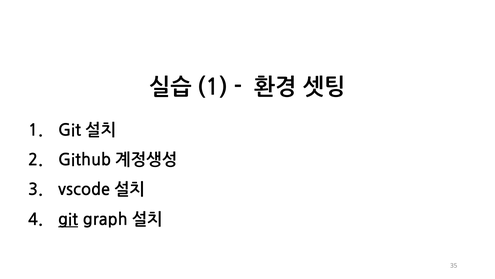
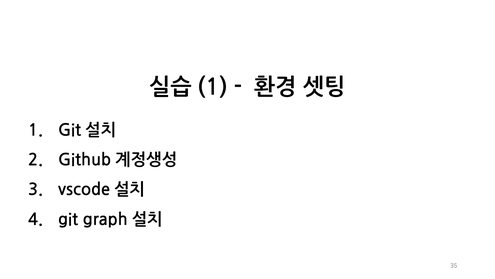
git underline: present -> none (68, 219)
